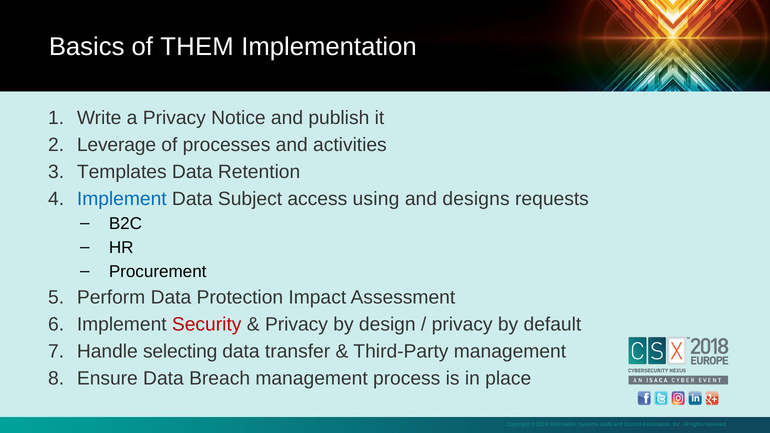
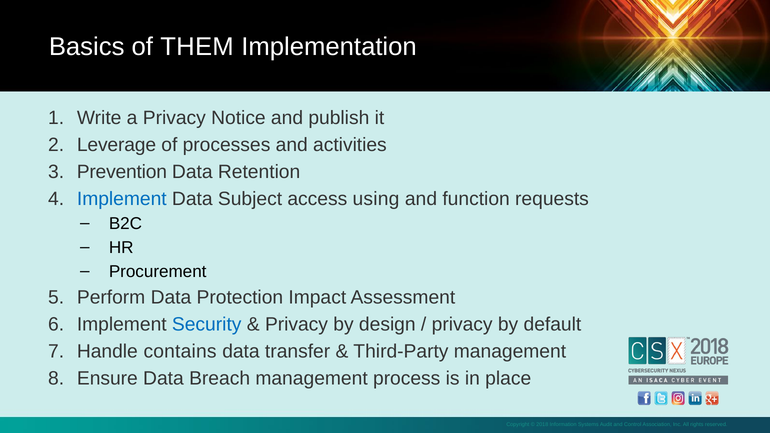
Templates: Templates -> Prevention (122, 172)
designs: designs -> function (476, 199)
Security colour: red -> blue (207, 325)
selecting: selecting -> contains (180, 351)
